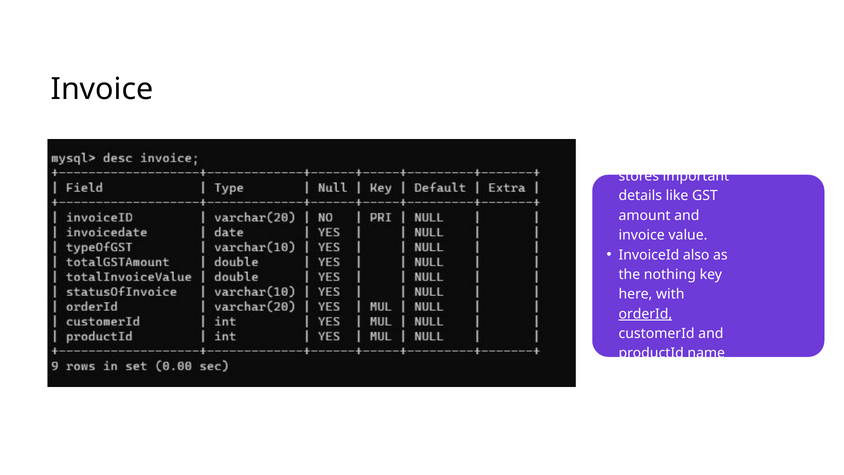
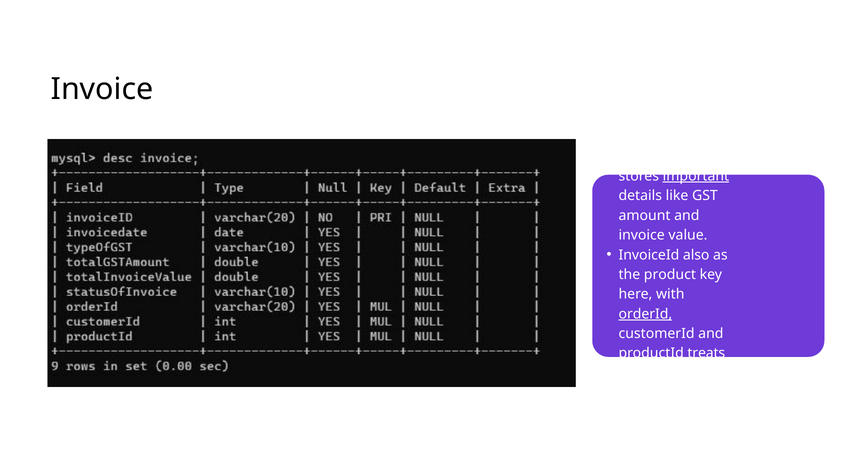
important underline: none -> present (696, 176)
nothing: nothing -> product (670, 274)
name: name -> treats (706, 353)
